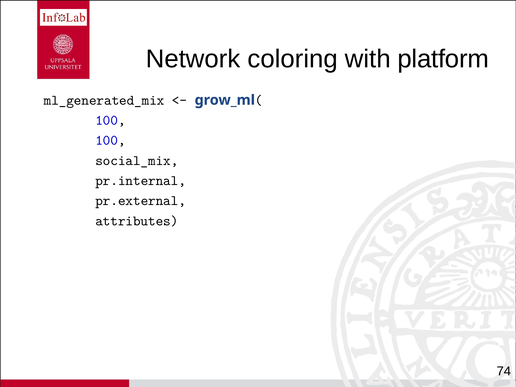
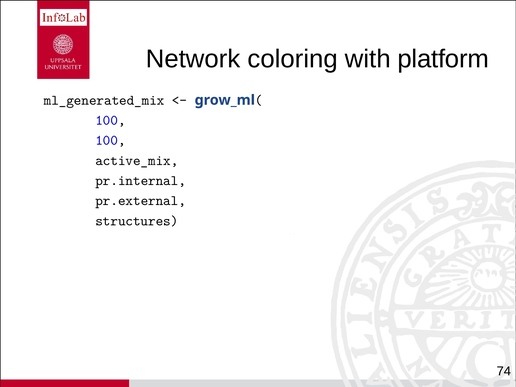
social_mix: social_mix -> active_mix (137, 160)
attributes: attributes -> structures (137, 221)
